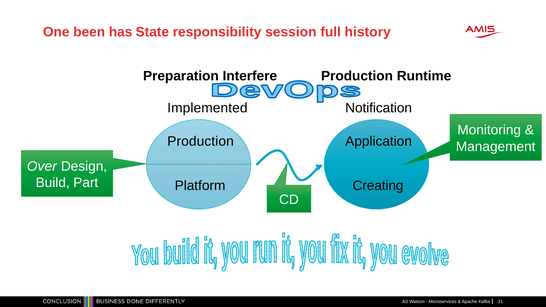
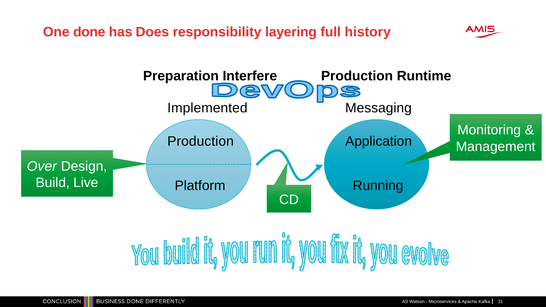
been: been -> done (89, 32)
State: State -> Does (152, 32)
session: session -> layering (291, 32)
Notification: Notification -> Messaging (379, 108)
Part: Part -> Live (86, 183)
Creating: Creating -> Running (378, 186)
